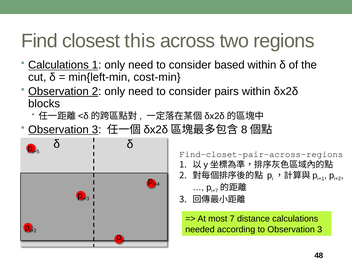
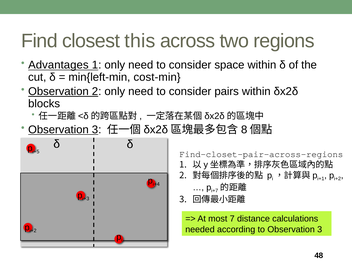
Calculations: Calculations -> Advantages (58, 65)
based: based -> space (229, 65)
